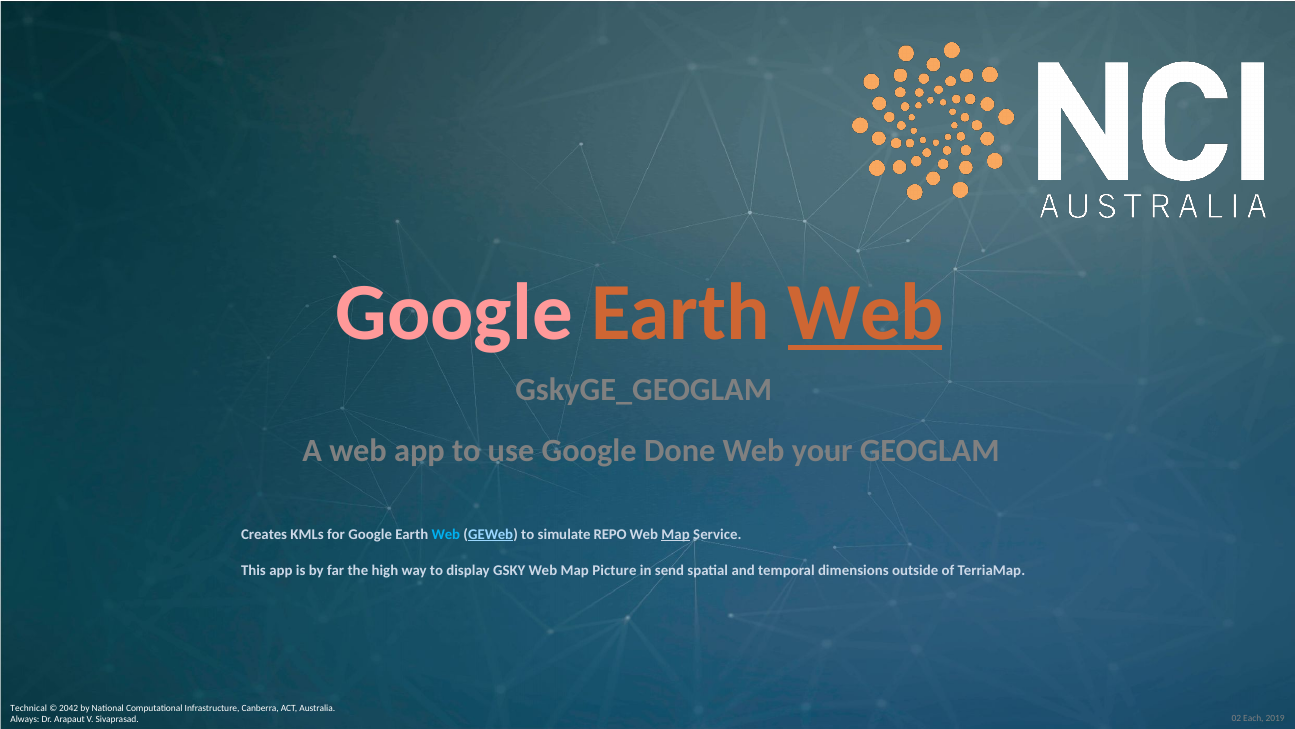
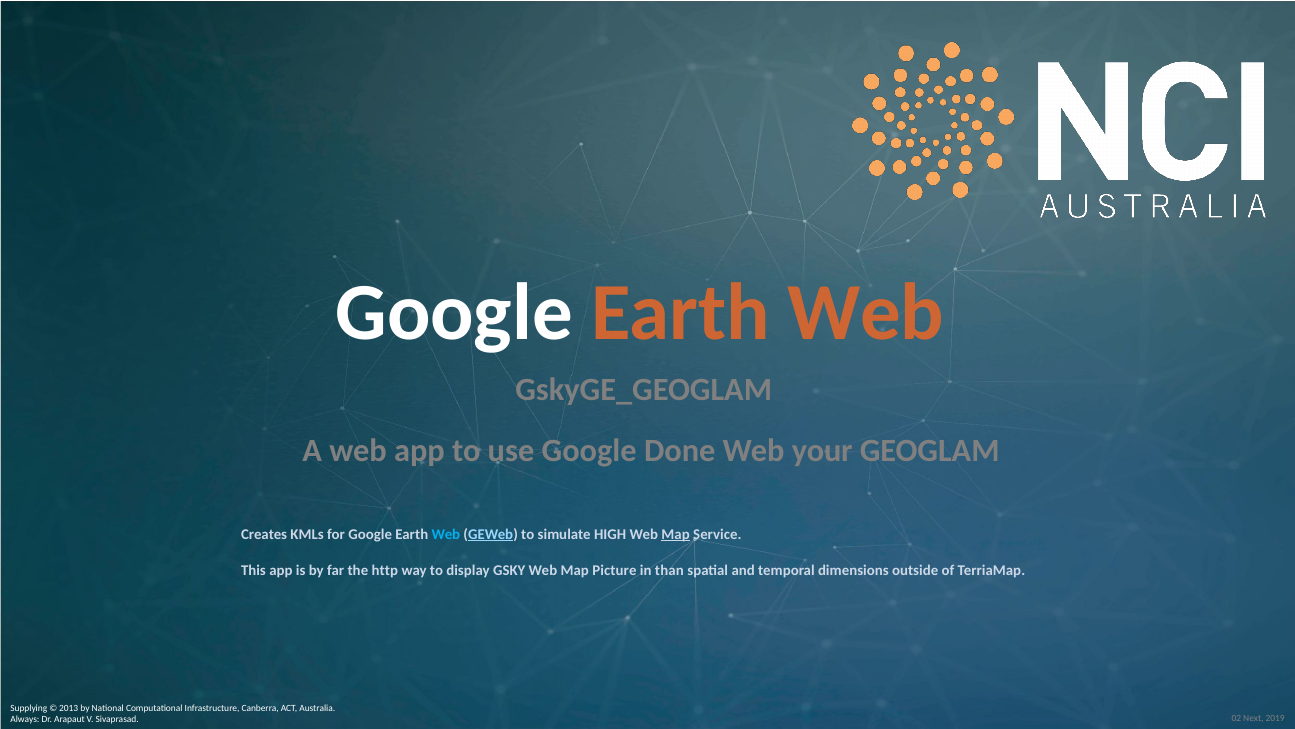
Google colour: pink -> white (454, 312)
Web underline: present -> none (866, 312)
REPO: REPO -> HIGH (610, 534)
high: high -> http (385, 570)
send: send -> than (669, 570)
Technical: Technical -> Supplying (29, 708)
2042: 2042 -> 2013 (69, 708)
Each: Each -> Next (1253, 718)
